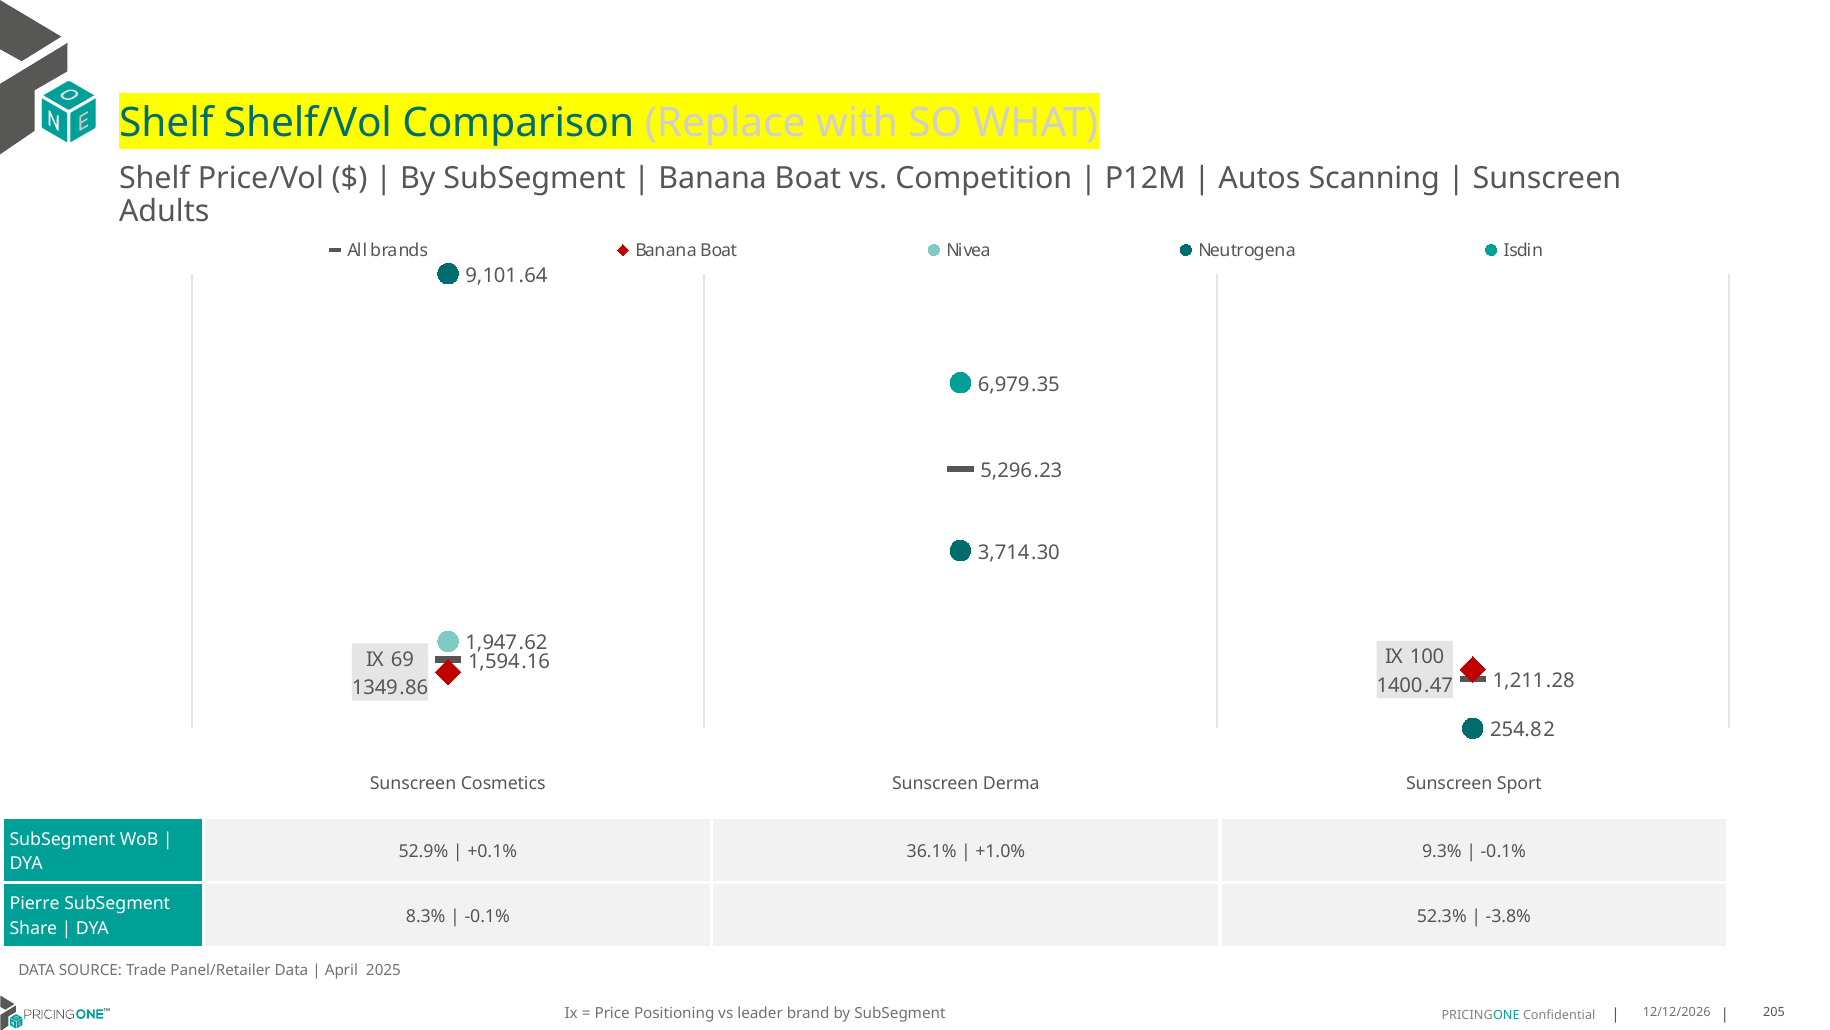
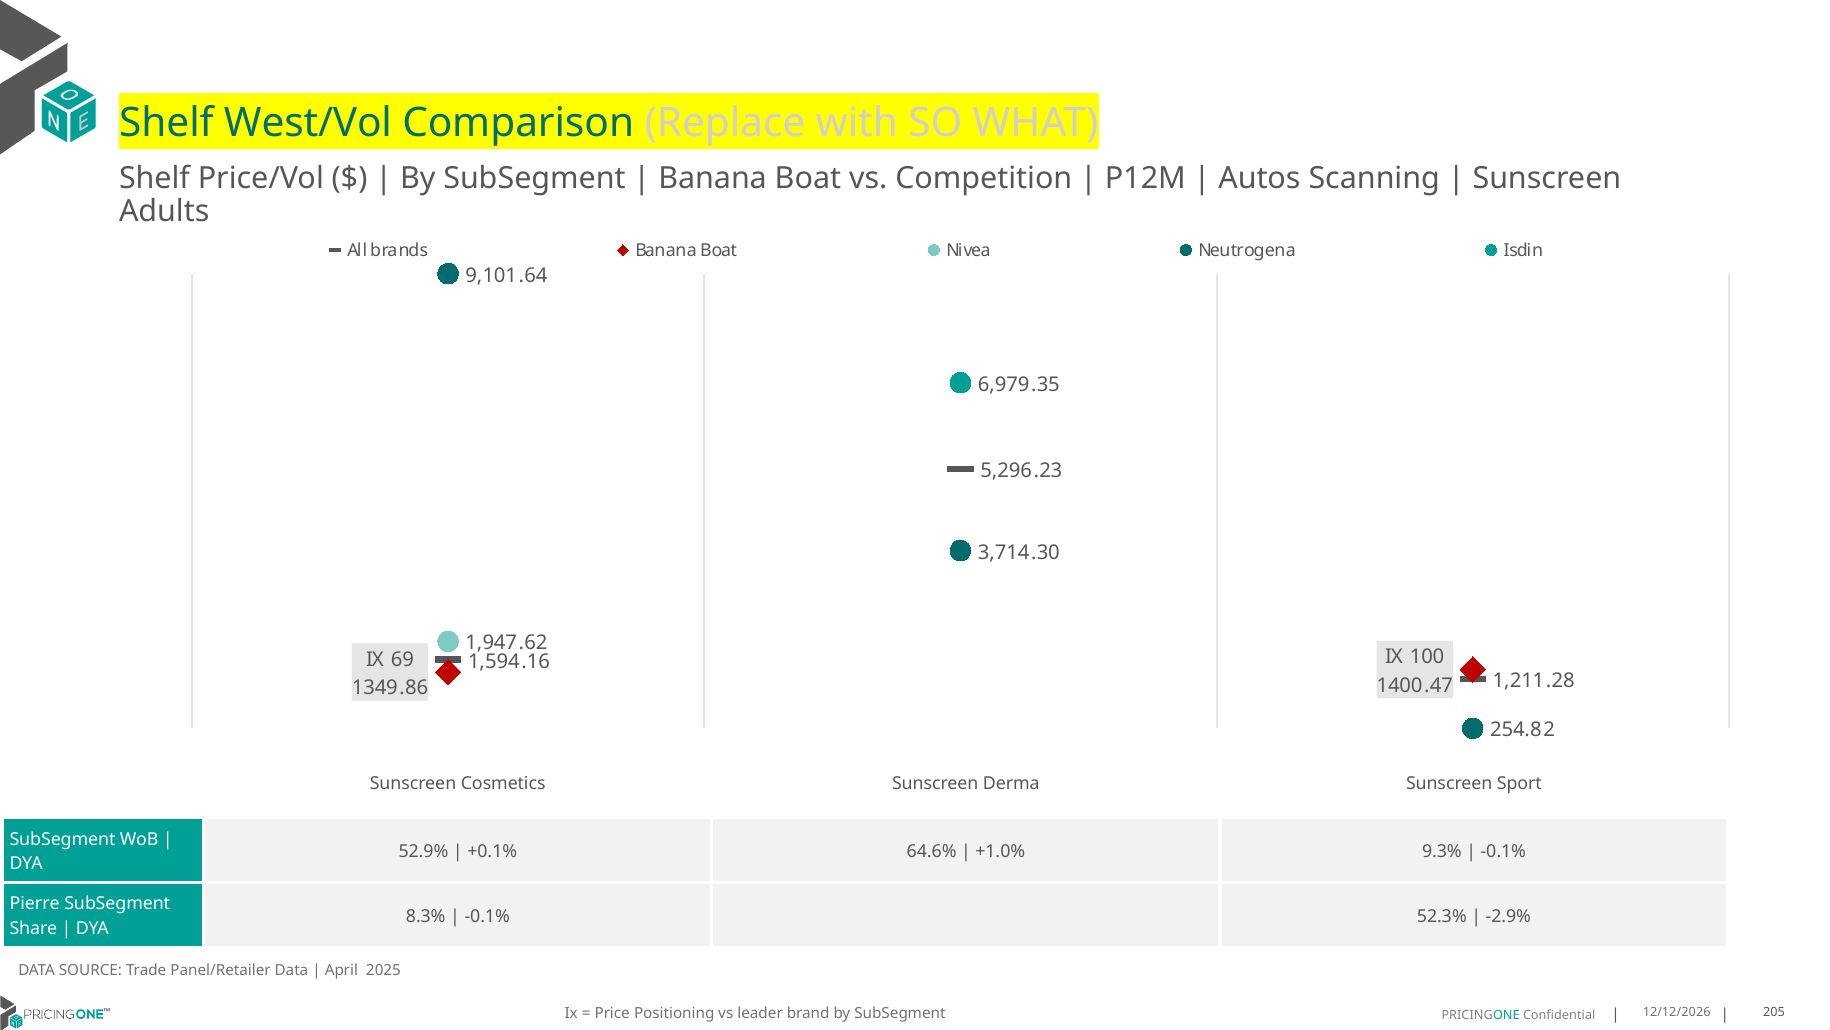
Shelf/Vol: Shelf/Vol -> West/Vol (308, 123)
36.1%: 36.1% -> 64.6% (932, 851)
-3.8%: -3.8% -> -2.9% (1508, 916)
